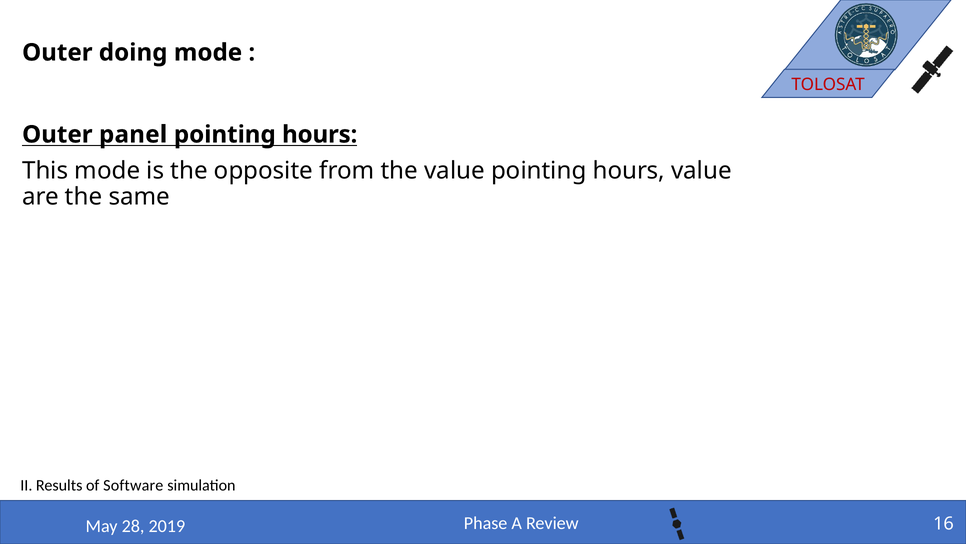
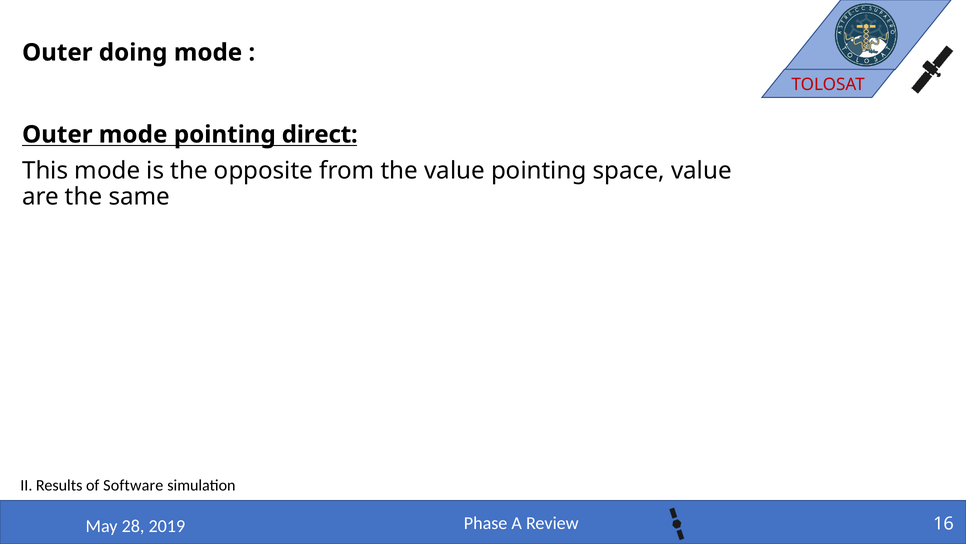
Outer panel: panel -> mode (133, 134)
hours: hours -> direct (320, 134)
hours: hours -> space (629, 171)
